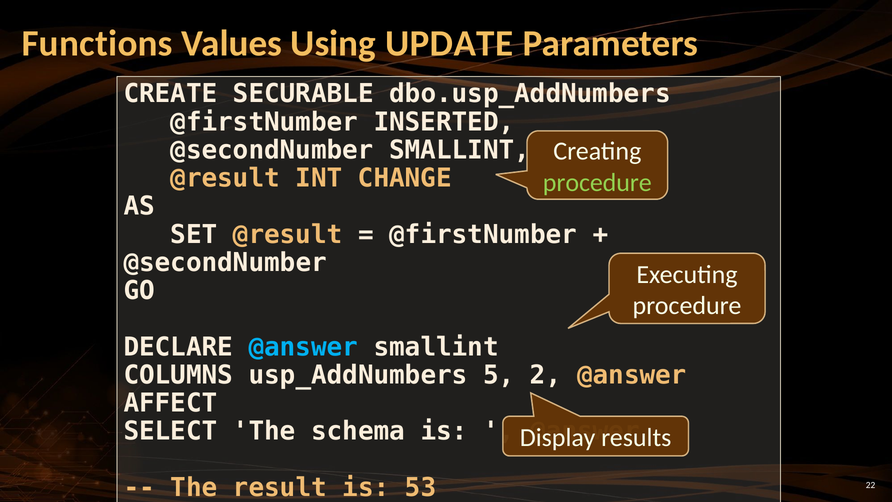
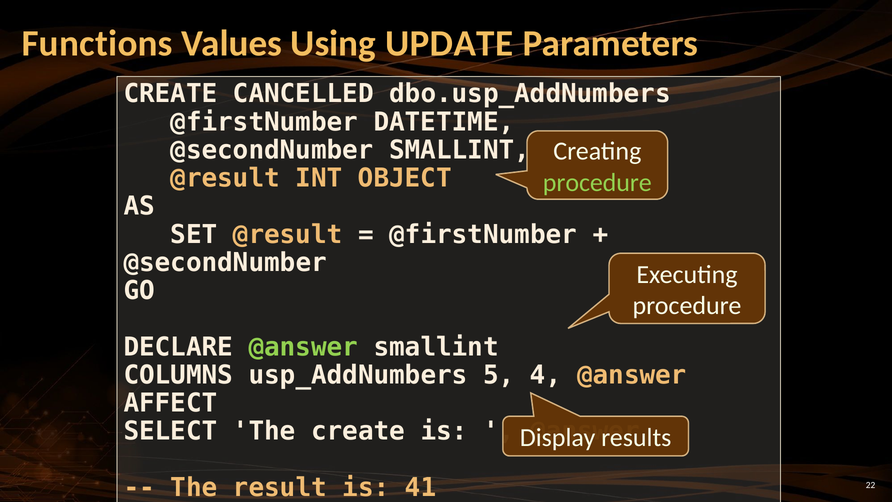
SECURABLE: SECURABLE -> CANCELLED (303, 94)
INSERTED: INSERTED -> DATETIME (444, 122)
CHANGE: CHANGE -> OBJECT (405, 178)
@answer colour: light blue -> light green (303, 347)
2: 2 -> 4 (546, 375)
The schema: schema -> create (358, 431)
53: 53 -> 41 (421, 487)
